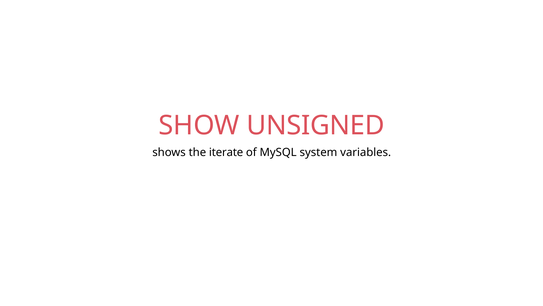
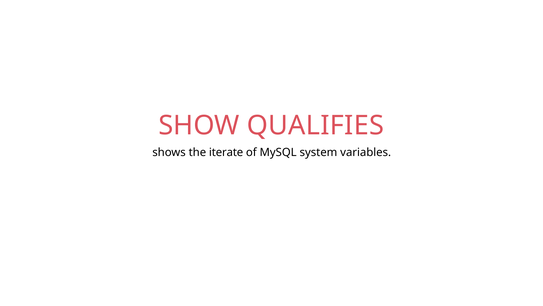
UNSIGNED: UNSIGNED -> QUALIFIES (315, 125)
